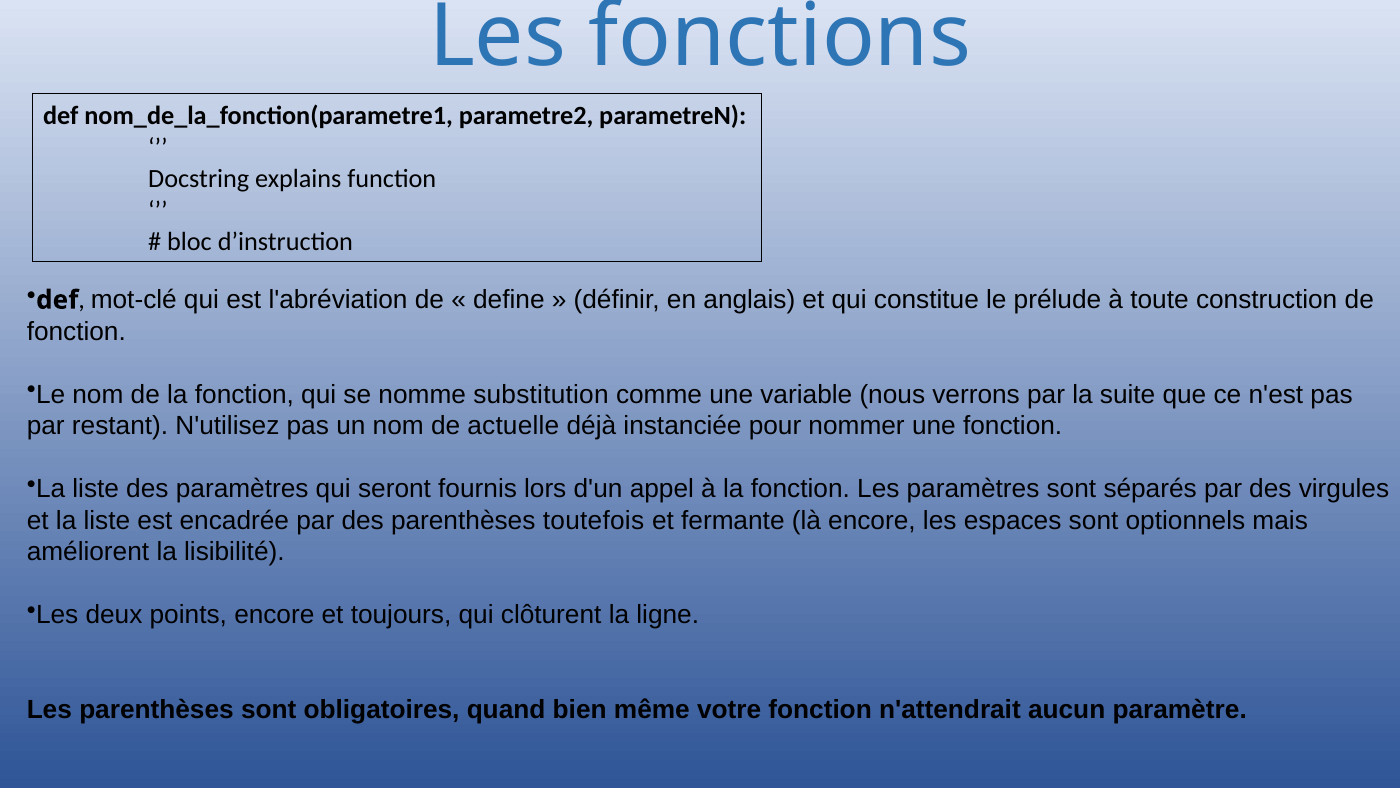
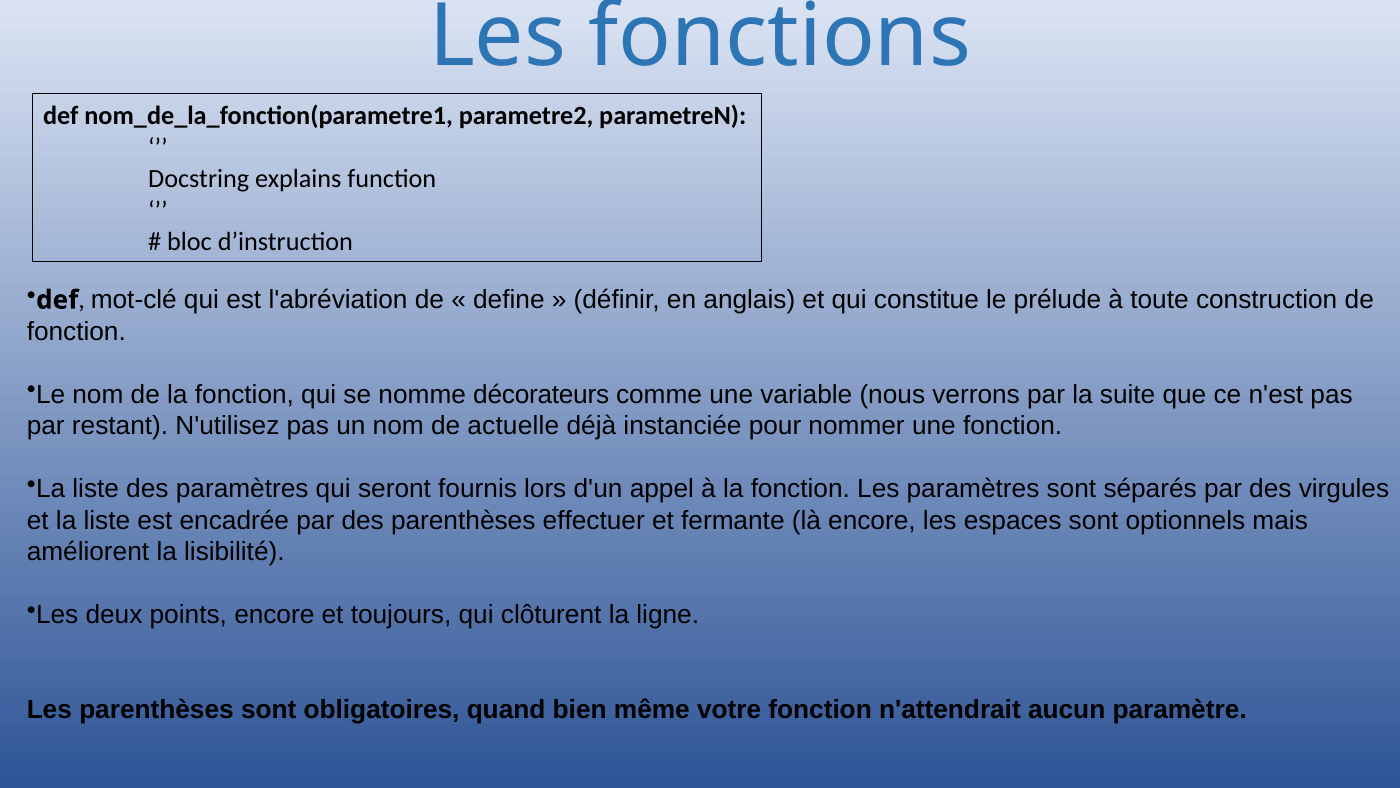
substitution: substitution -> décorateurs (541, 394)
toutefois: toutefois -> effectuer (594, 520)
